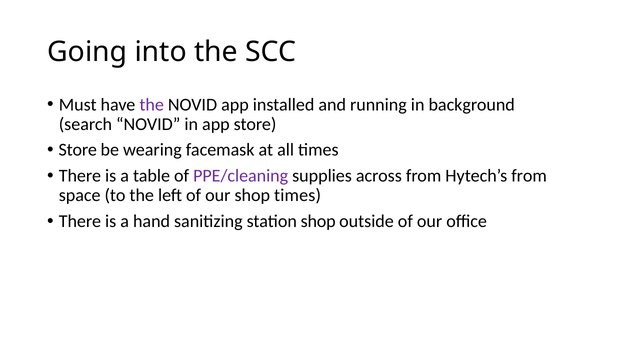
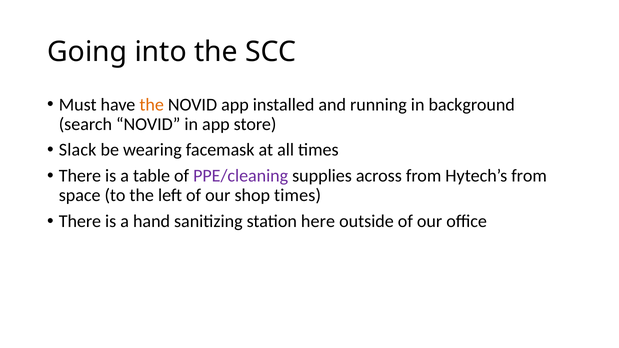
the colour: purple -> orange (152, 105)
Store: Store -> Slack (78, 150)
station shop: shop -> here (318, 222)
